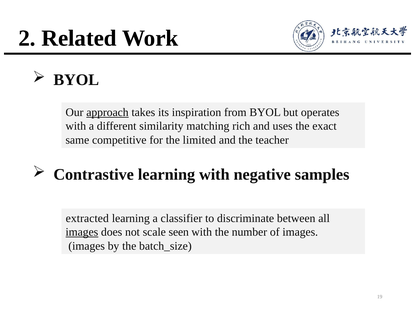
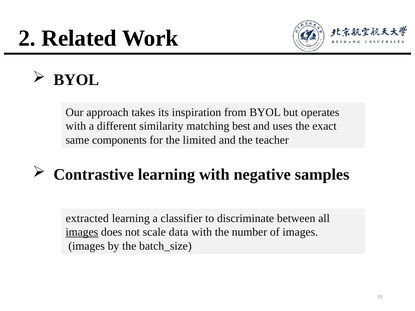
approach underline: present -> none (107, 112)
rich: rich -> best (241, 126)
competitive: competitive -> components (119, 140)
seen: seen -> data (179, 232)
